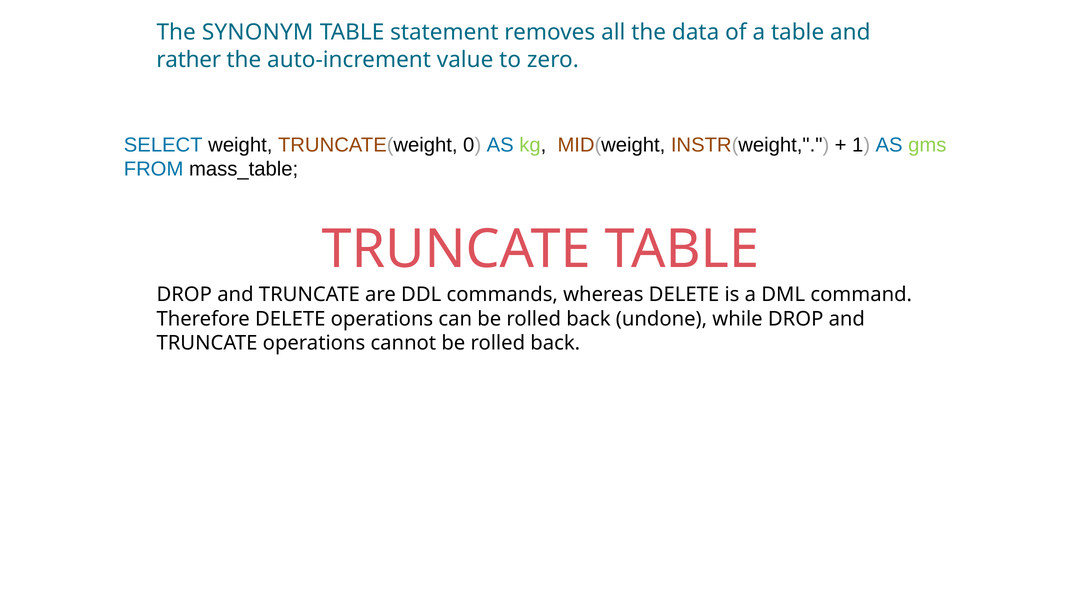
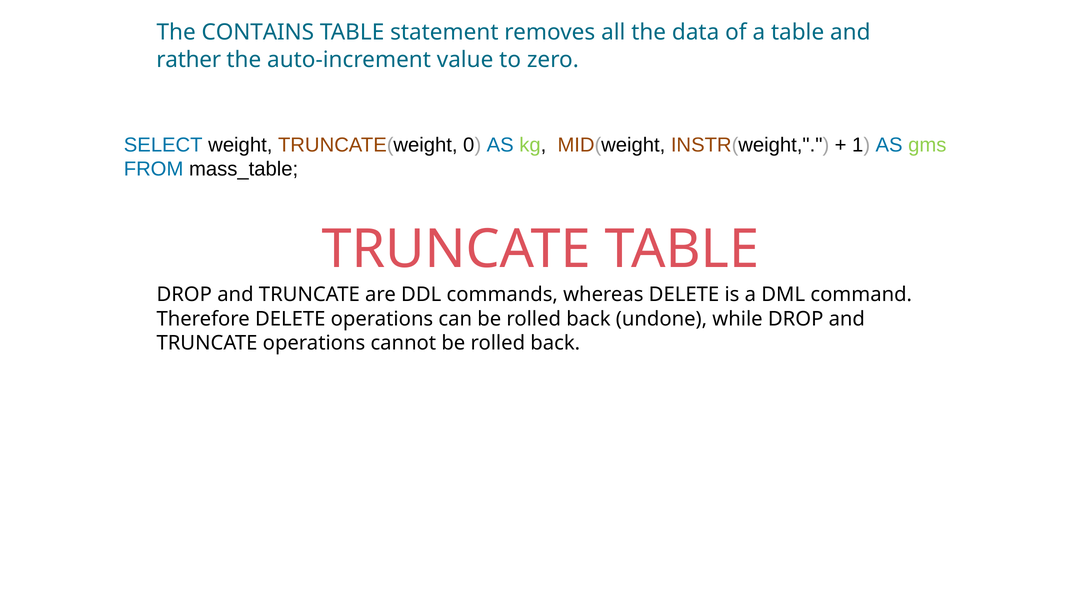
SYNONYM: SYNONYM -> CONTAINS (258, 33)
